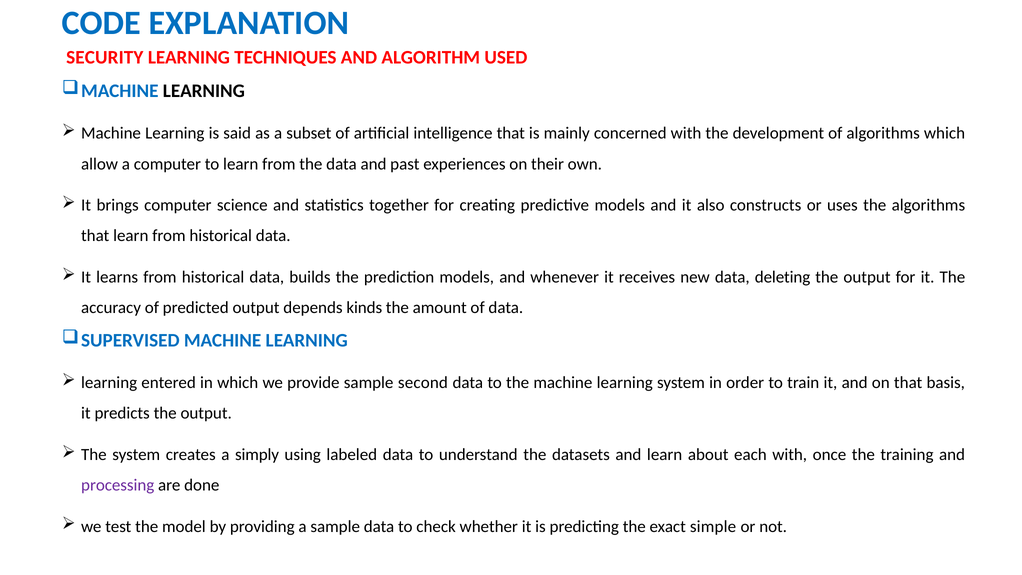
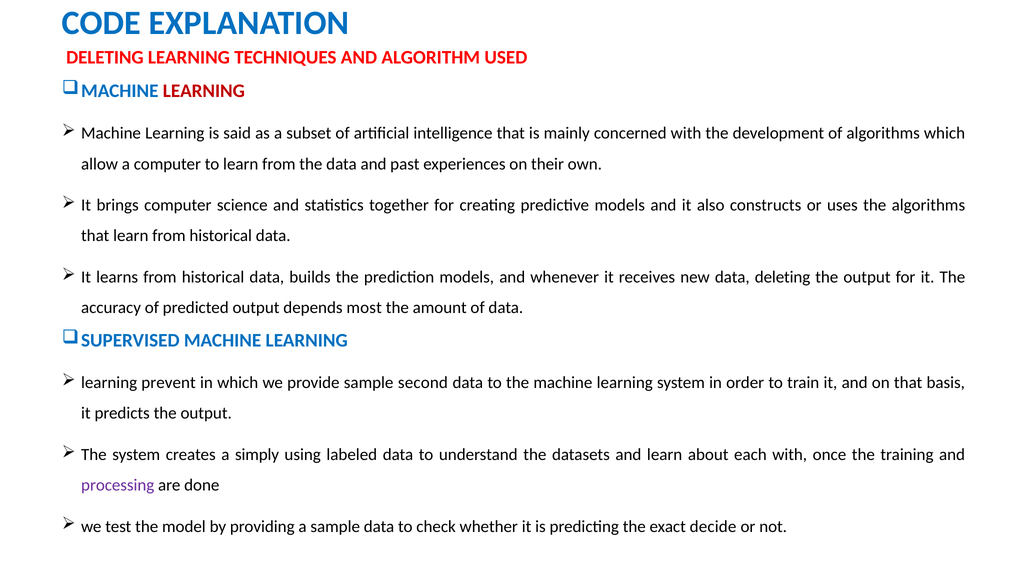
SECURITY: SECURITY -> DELETING (105, 57)
LEARNING colour: black -> red (204, 91)
kinds: kinds -> most (364, 308)
entered: entered -> prevent (169, 383)
simple: simple -> decide (713, 526)
